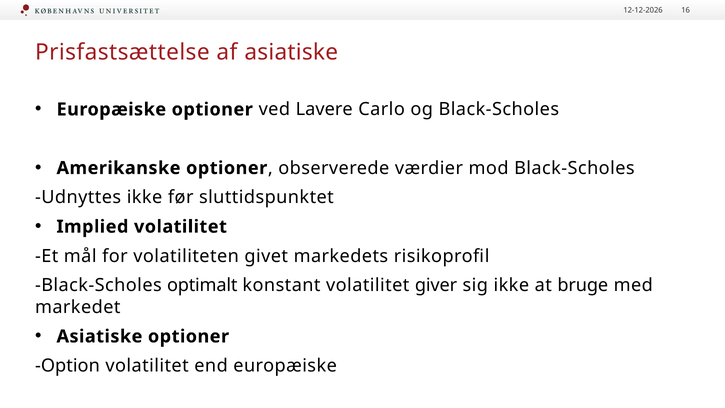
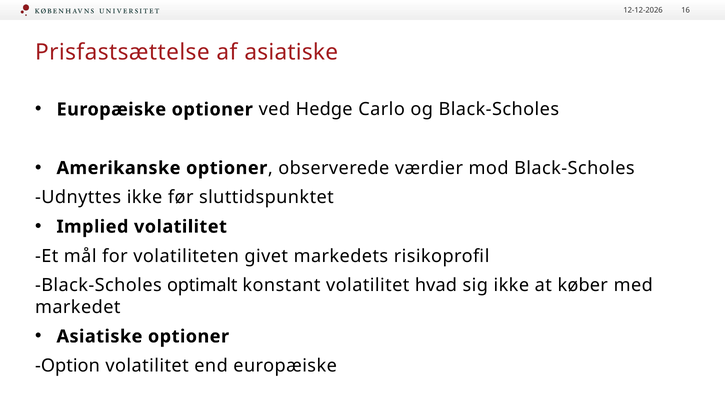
Lavere: Lavere -> Hedge (324, 109)
giver: giver -> hvad (436, 285)
bruge: bruge -> køber (583, 285)
